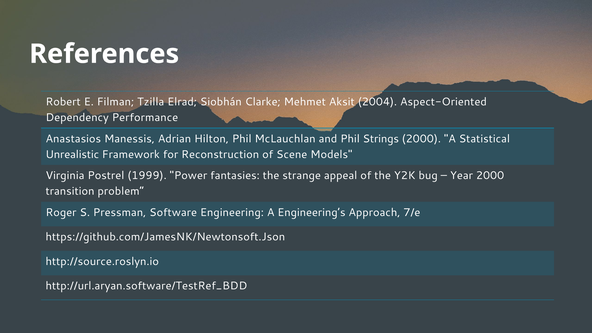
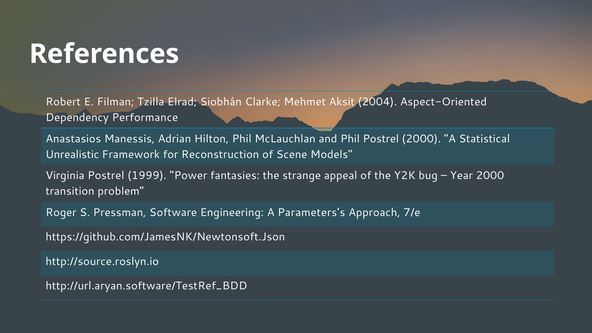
Phil Strings: Strings -> Postrel (381, 139)
Engineering’s: Engineering’s -> Parameters’s (311, 212)
